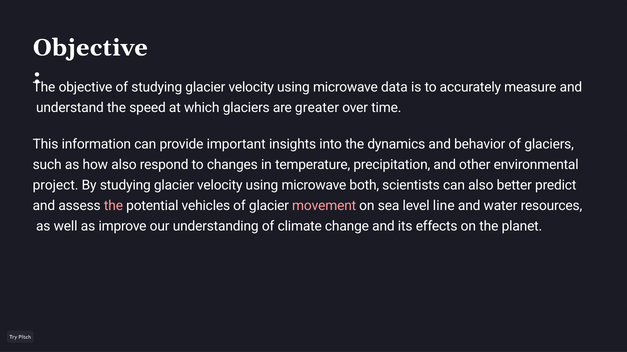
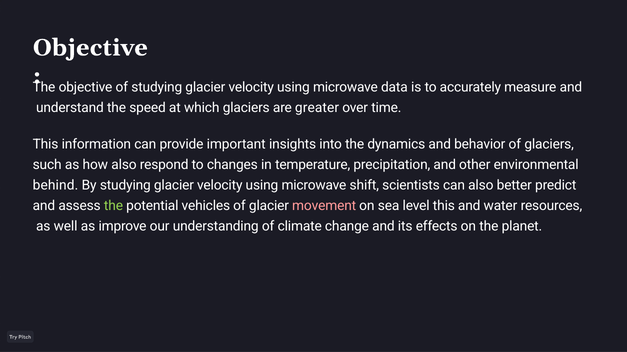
project: project -> behind (55, 186)
both: both -> shift (364, 186)
the colour: pink -> light green (113, 206)
level line: line -> this (444, 206)
